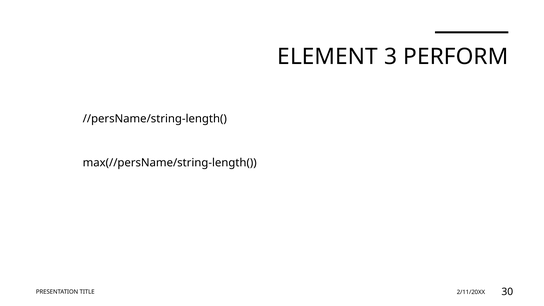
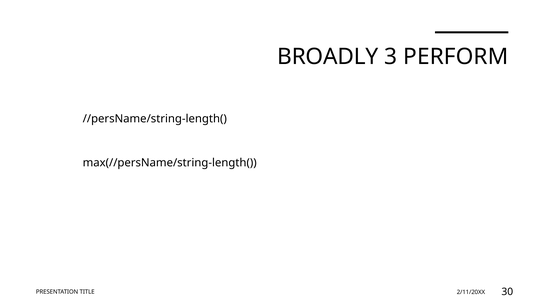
ELEMENT: ELEMENT -> BROADLY (328, 57)
